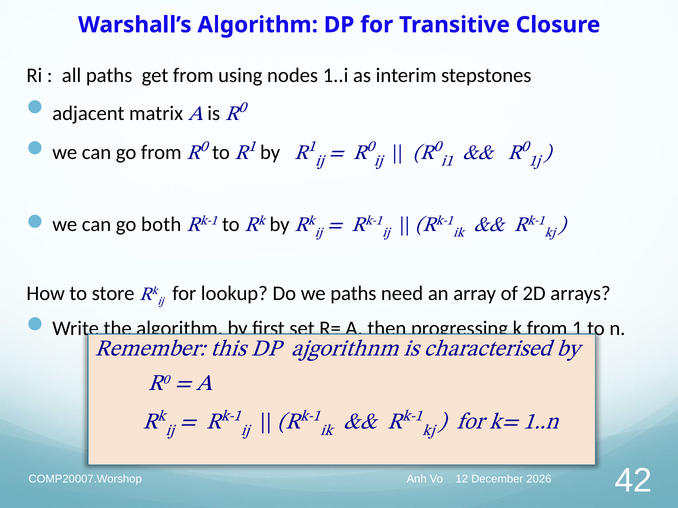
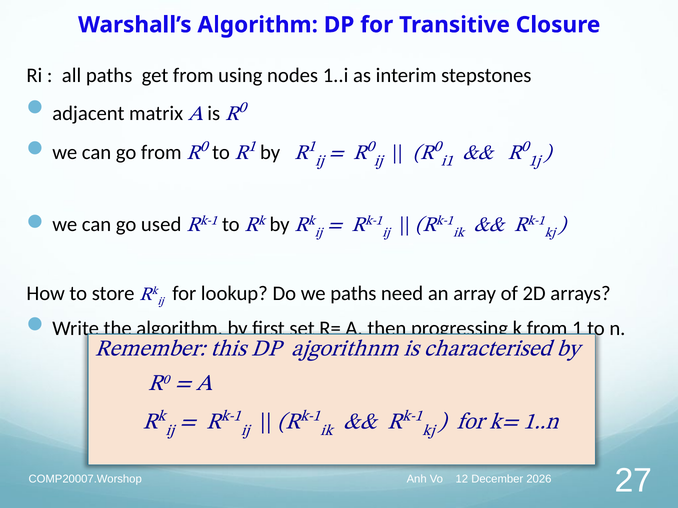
both: both -> used (161, 225)
42: 42 -> 27 (633, 481)
